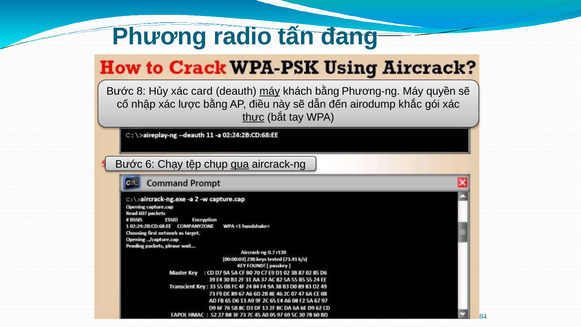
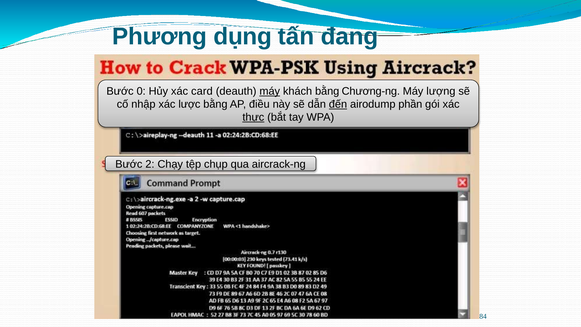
radio: radio -> dụng (243, 36)
8: 8 -> 0 (141, 91)
Phương-ng: Phương-ng -> Chương-ng (371, 91)
quyền: quyền -> lượng (441, 91)
đến underline: none -> present (338, 104)
khắc: khắc -> phần (410, 104)
6: 6 -> 2 (150, 164)
qua underline: present -> none (240, 164)
